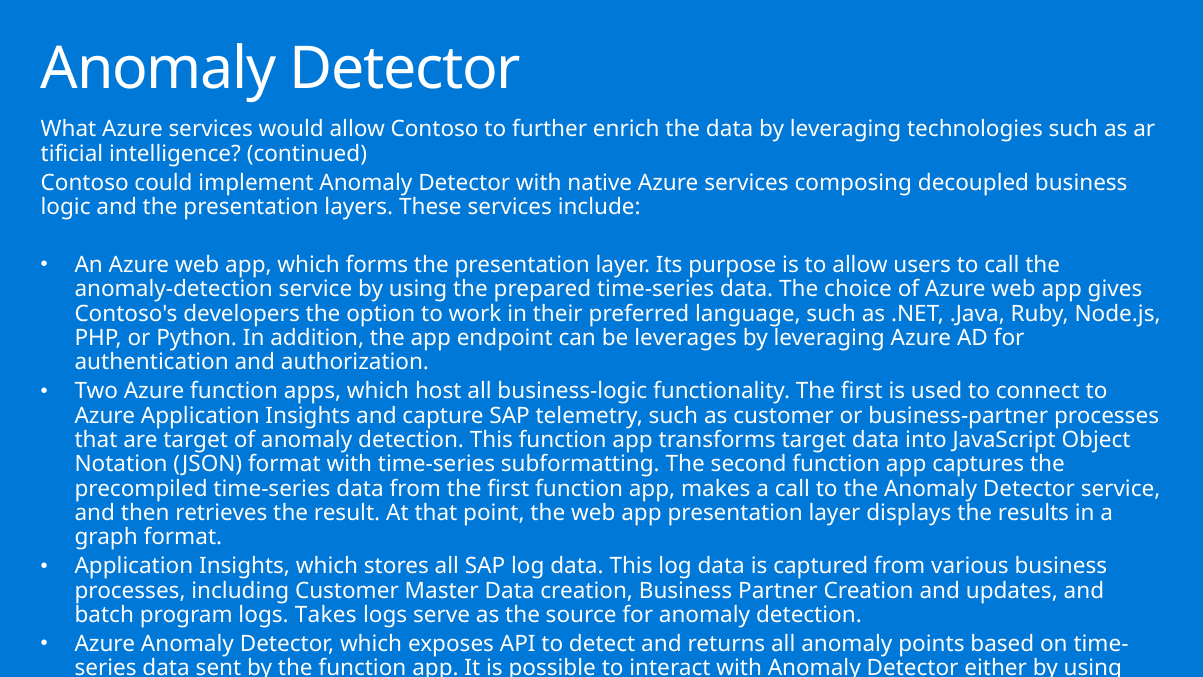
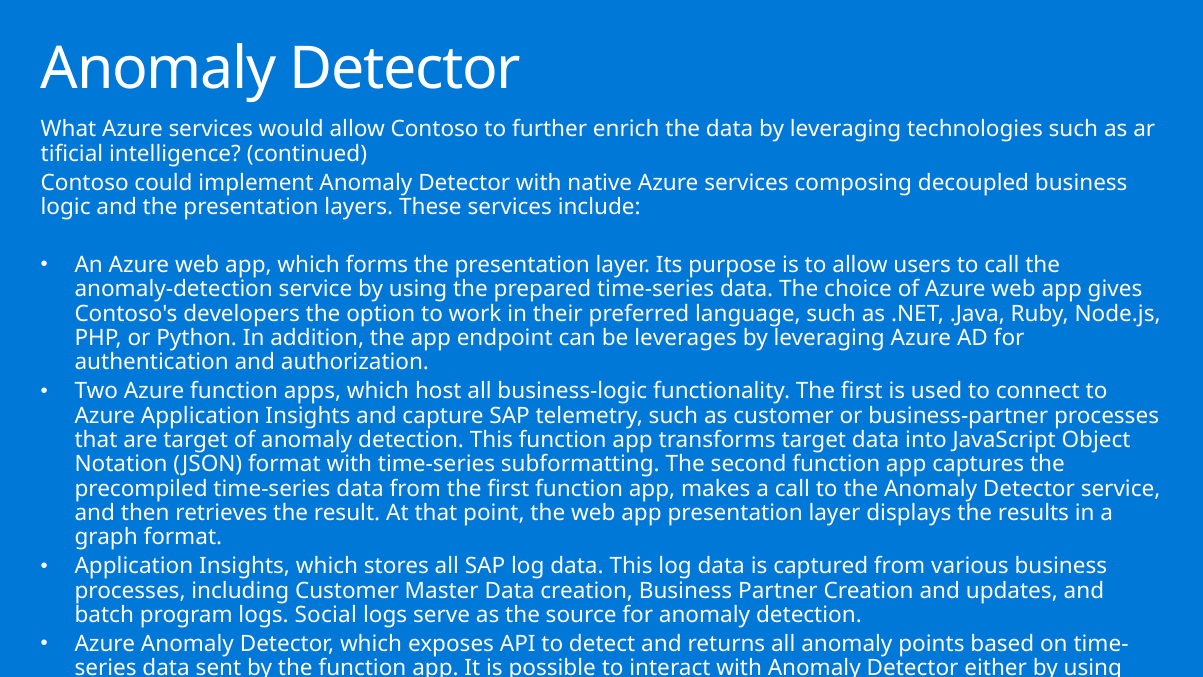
Takes: Takes -> Social (326, 615)
